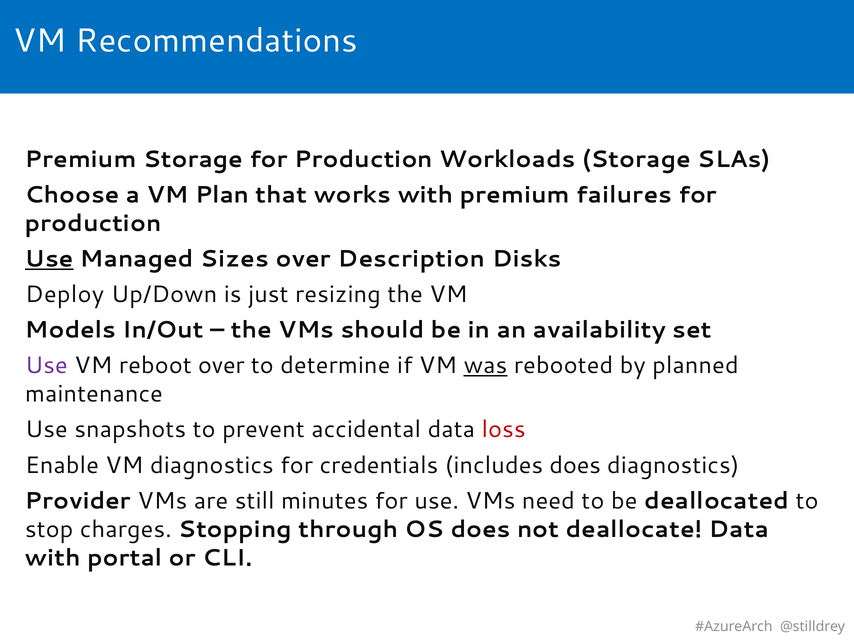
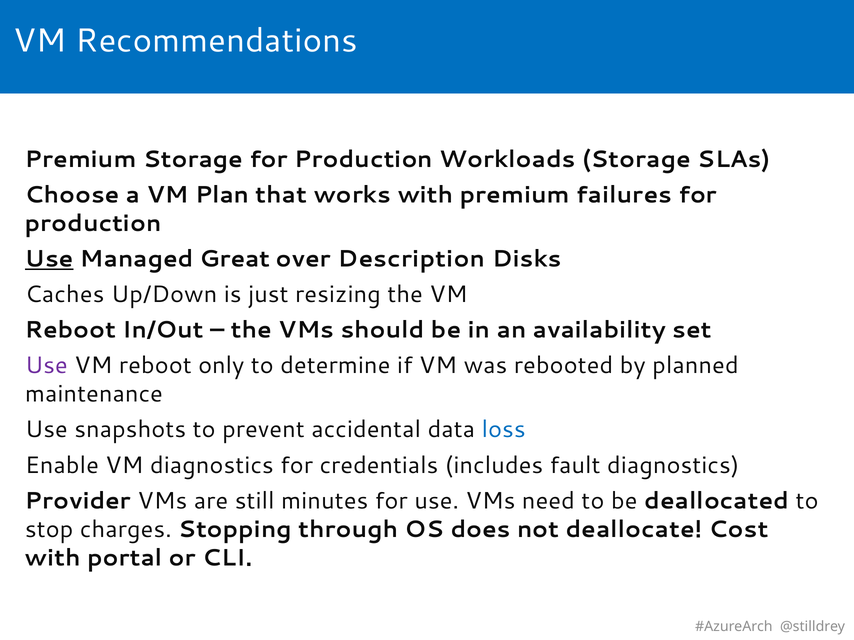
Sizes: Sizes -> Great (235, 259)
Deploy: Deploy -> Caches (65, 295)
Models: Models -> Reboot (70, 330)
reboot over: over -> only (221, 366)
was underline: present -> none (485, 366)
loss colour: red -> blue (504, 430)
includes does: does -> fault (575, 466)
deallocate Data: Data -> Cost (739, 530)
